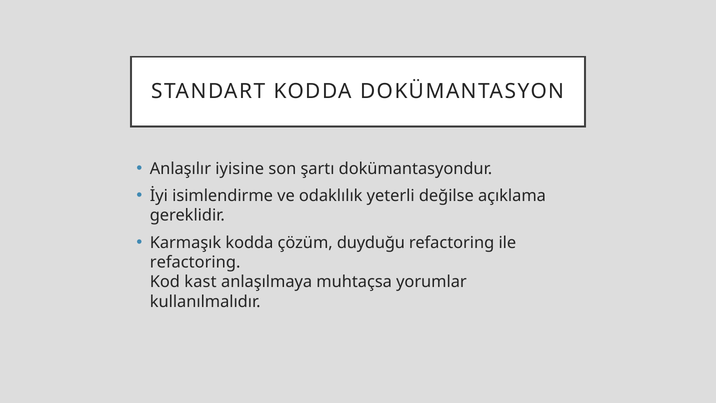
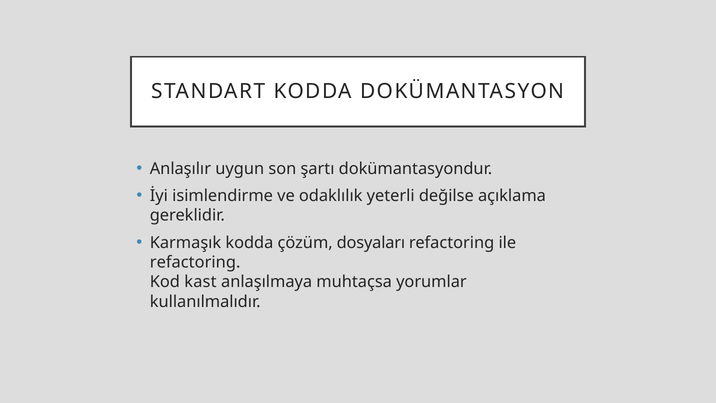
iyisine: iyisine -> uygun (240, 169)
duyduğu: duyduğu -> dosyaları (371, 242)
